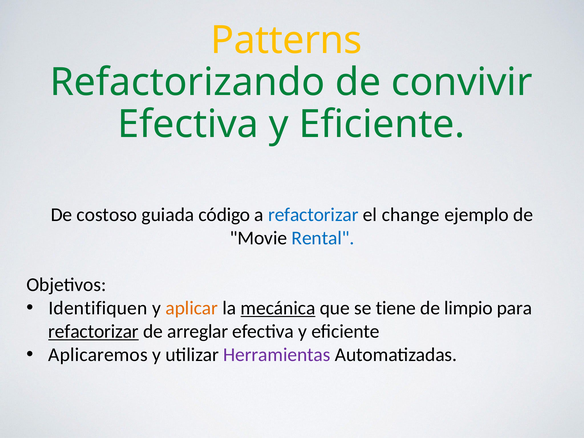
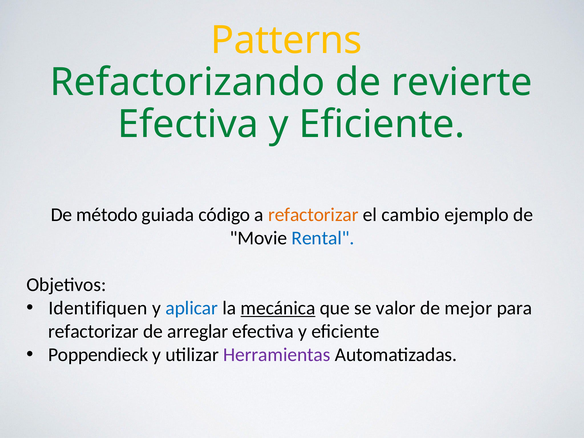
convivir: convivir -> revierte (462, 82)
costoso: costoso -> método (107, 215)
refactorizar colour: blue -> orange (313, 215)
change: change -> cambio (411, 215)
aplicar colour: orange -> blue (192, 308)
tiene: tiene -> valor (396, 308)
limpio: limpio -> mejor (468, 308)
refactorizar underline: present -> none (94, 331)
Aplicaremos: Aplicaremos -> Poppendieck (98, 355)
